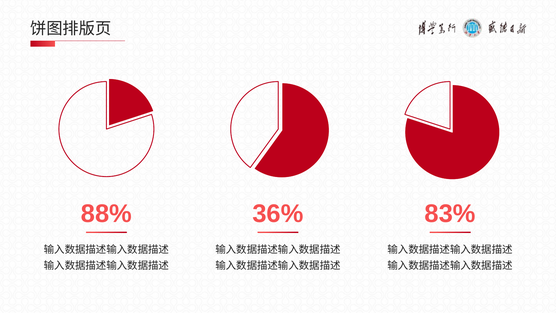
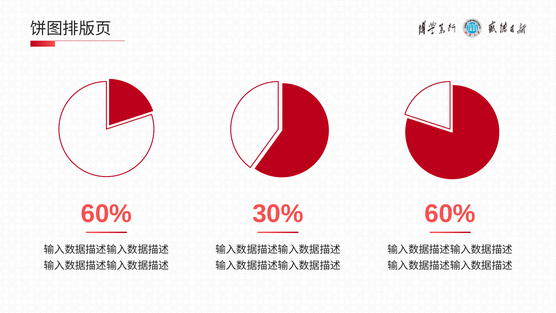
88%: 88% -> 60% (106, 213)
36%: 36% -> 30% (278, 213)
83%: 83% -> 60% (450, 213)
